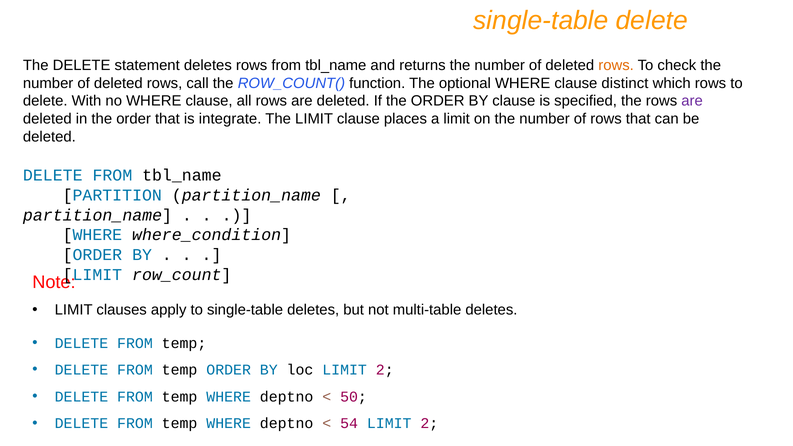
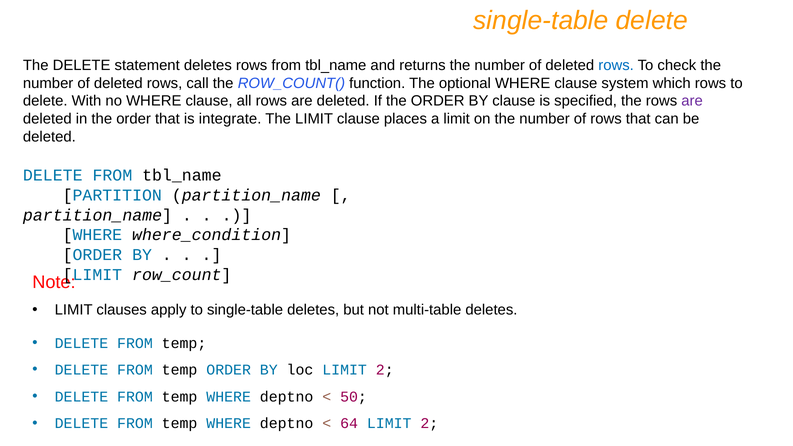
rows colour: orange -> blue (616, 65)
distinct: distinct -> system (625, 83)
54: 54 -> 64 (349, 423)
